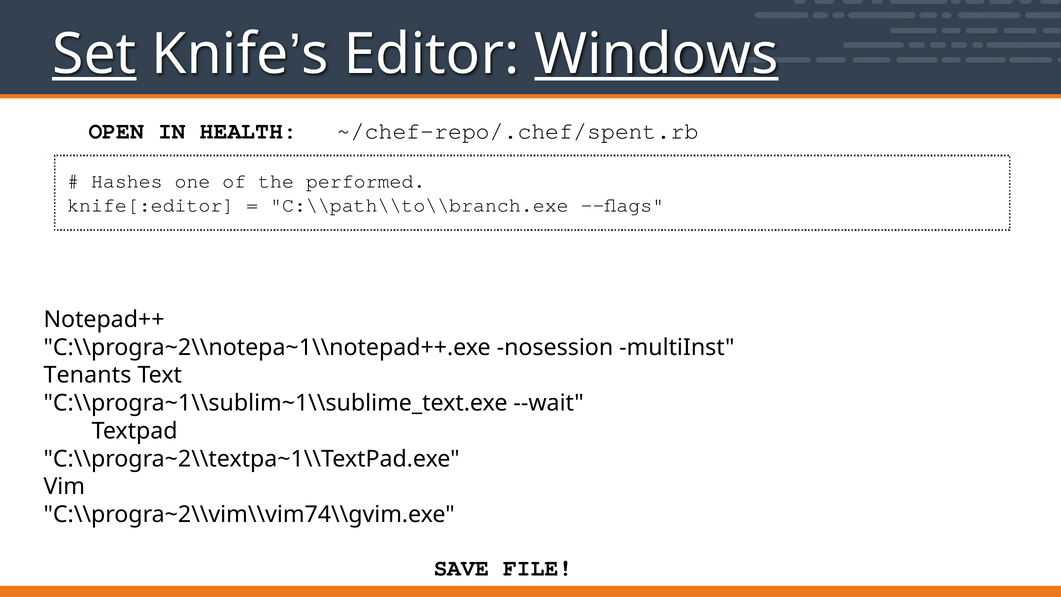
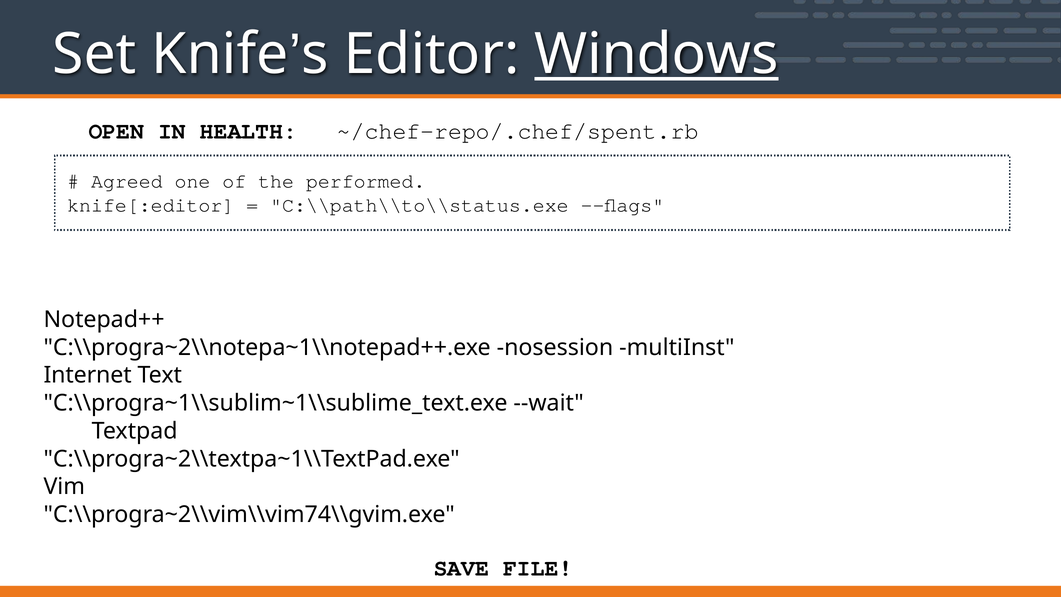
Set underline: present -> none (94, 54)
Hashes: Hashes -> Agreed (127, 181)
C:\\path\\to\\branch.exe: C:\\path\\to\\branch.exe -> C:\\path\\to\\status.exe (419, 205)
Tenants: Tenants -> Internet (88, 375)
